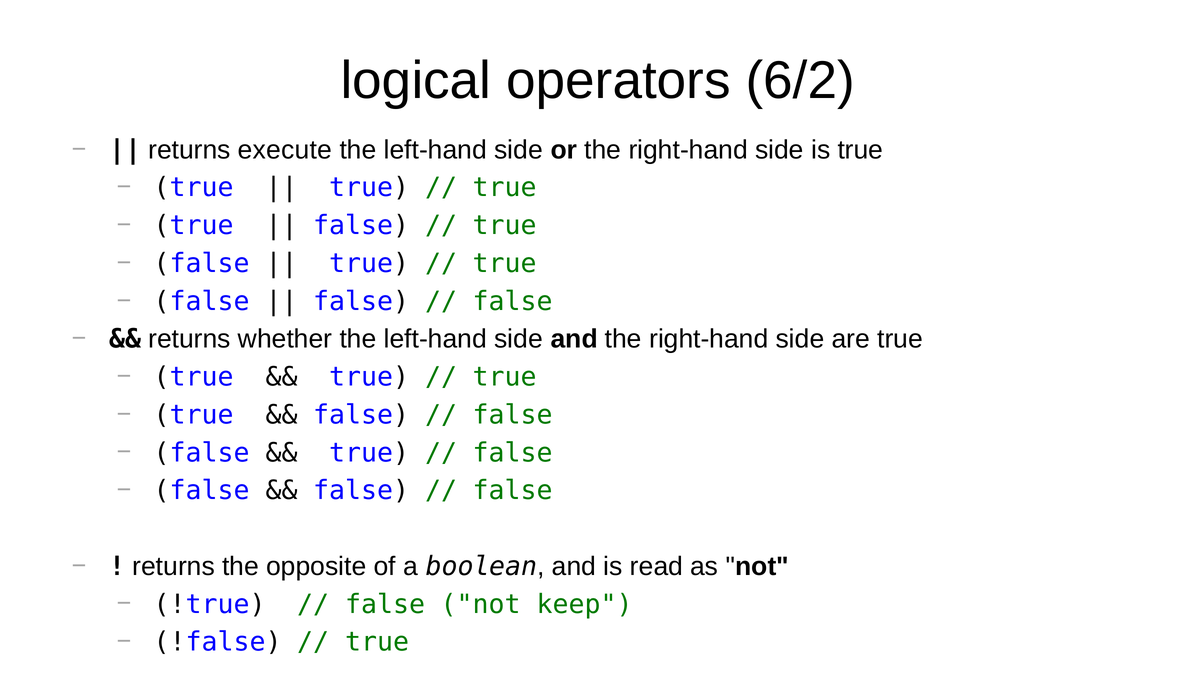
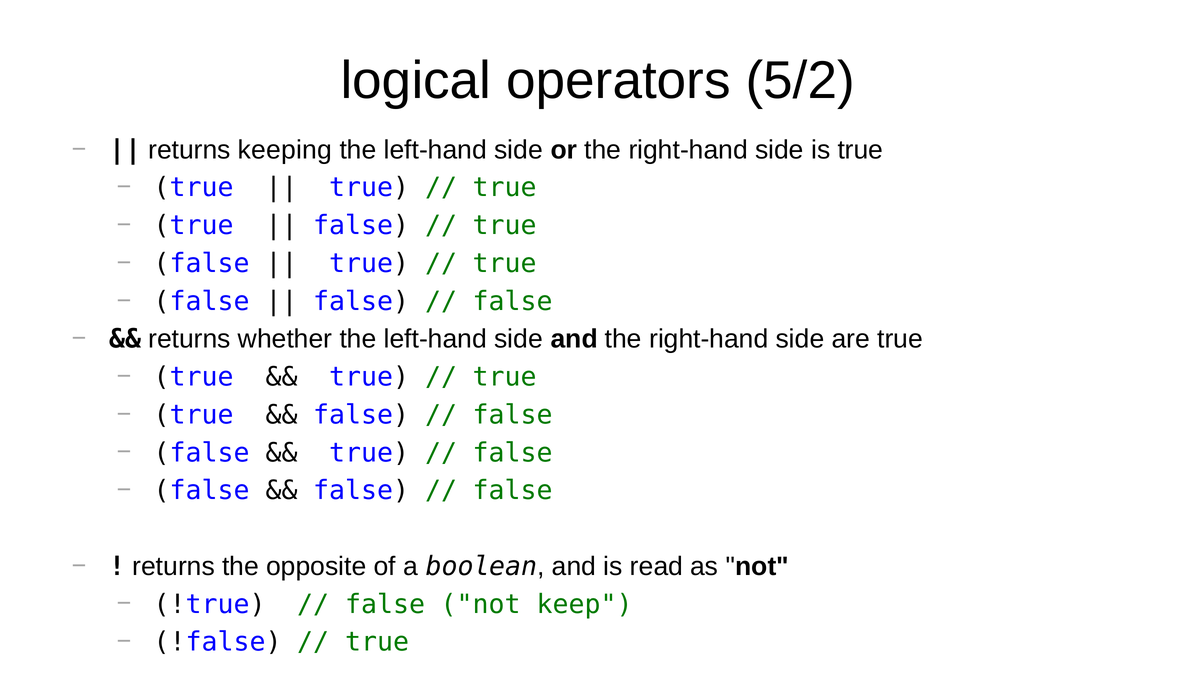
6/2: 6/2 -> 5/2 (800, 81)
execute: execute -> keeping (285, 150)
